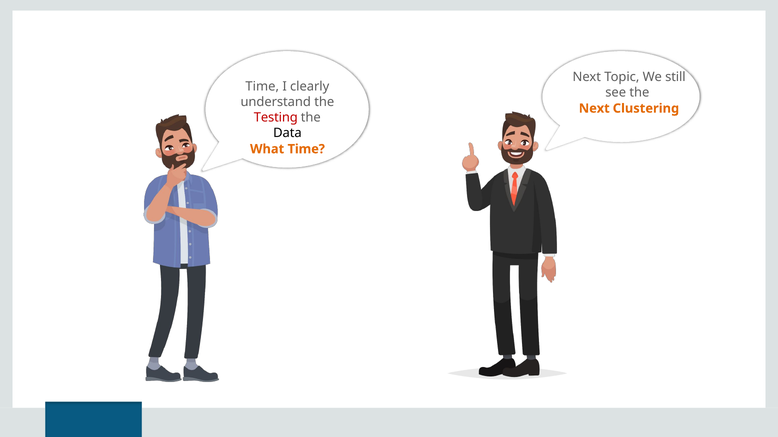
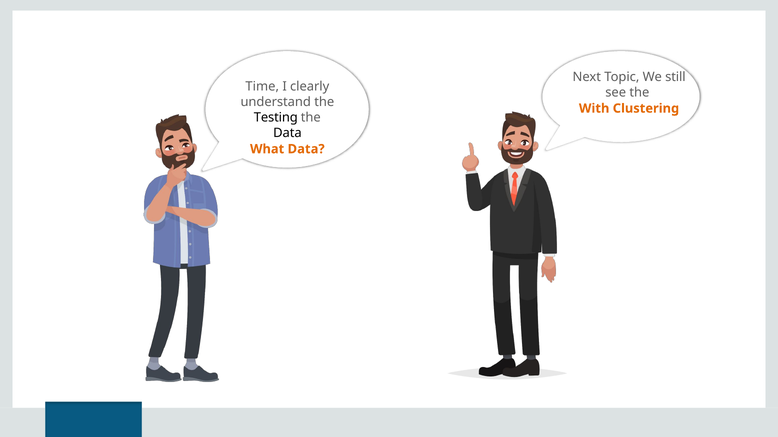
Next: Next -> With (594, 109)
Testing colour: red -> black (276, 118)
What Time: Time -> Data (306, 149)
